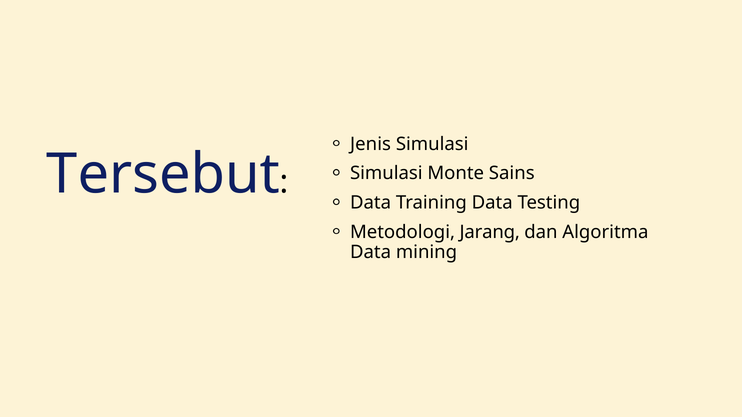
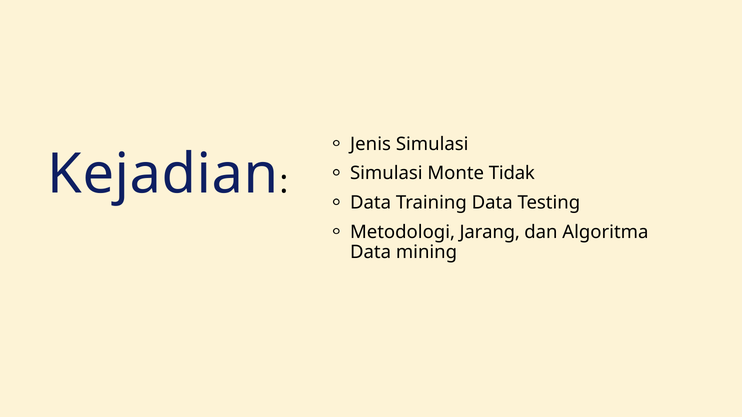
Tersebut: Tersebut -> Kejadian (163, 174)
Sains: Sains -> Tidak (512, 174)
